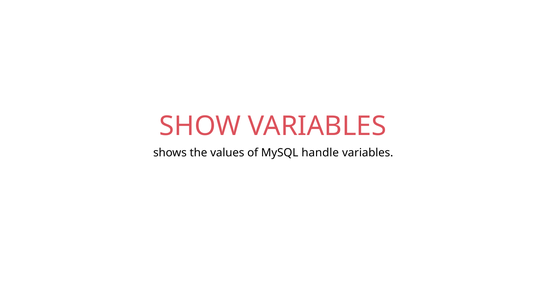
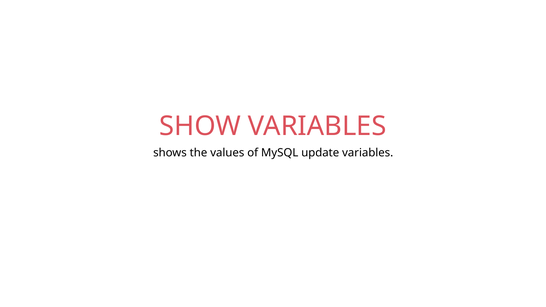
handle: handle -> update (320, 153)
